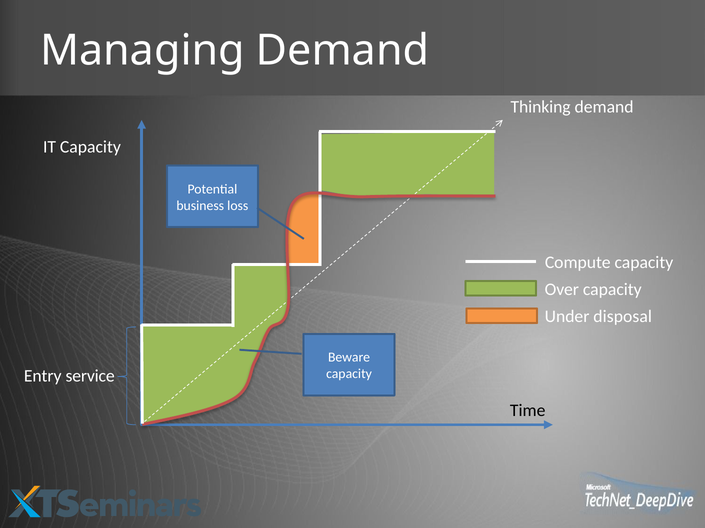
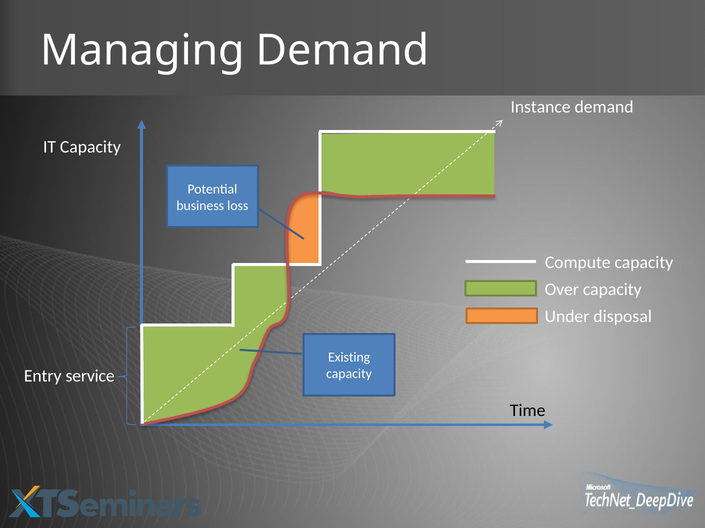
Thinking: Thinking -> Instance (541, 107)
Beware: Beware -> Existing (349, 358)
